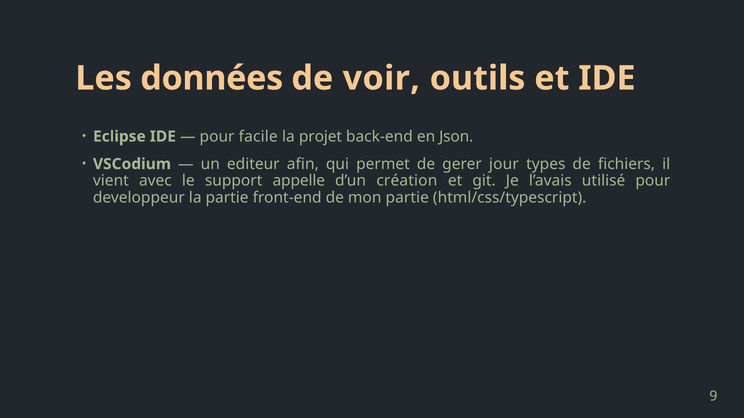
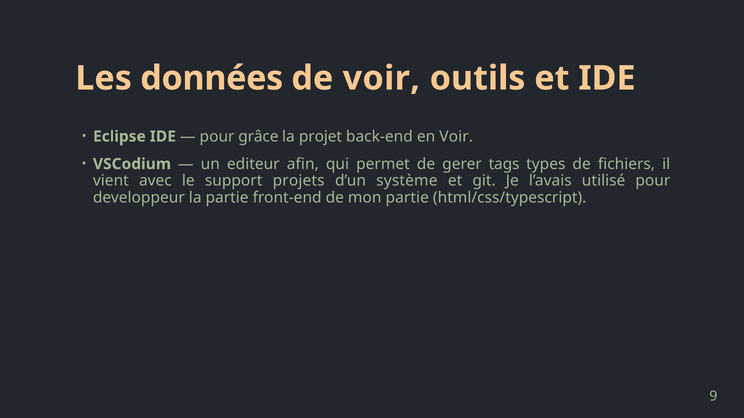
facile: facile -> grâce (258, 137)
en Json: Json -> Voir (456, 137)
jour: jour -> tags (504, 164)
appelle: appelle -> projets (299, 181)
création: création -> système (407, 181)
